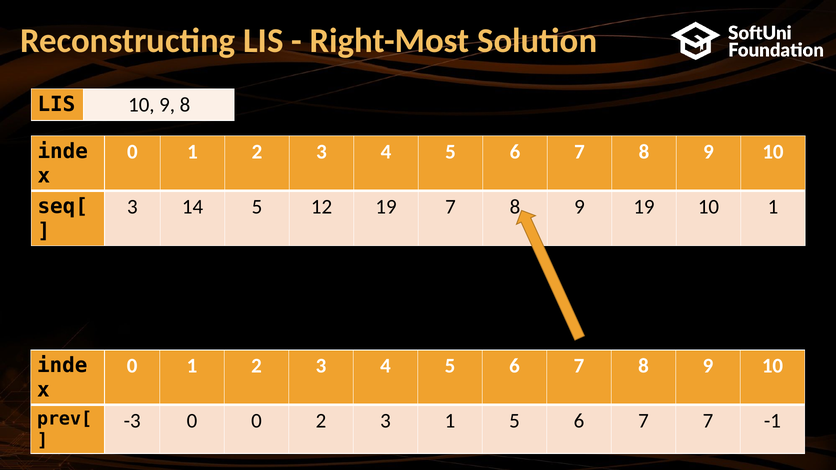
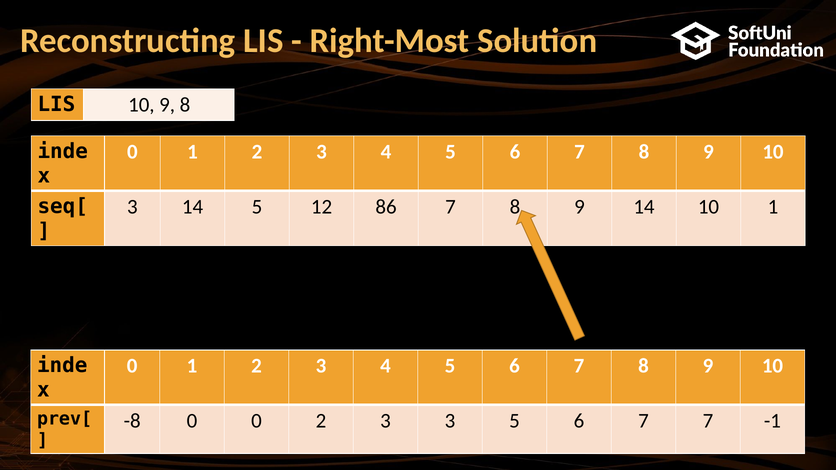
12 19: 19 -> 86 (386, 207)
19: 19 -> 14 (644, 207)
-3: -3 -> -8 (132, 421)
3 1: 1 -> 3 (450, 421)
